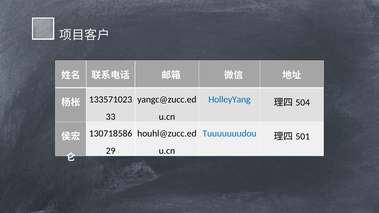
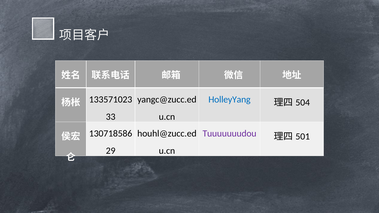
Tuuuuuuudou colour: blue -> purple (229, 134)
